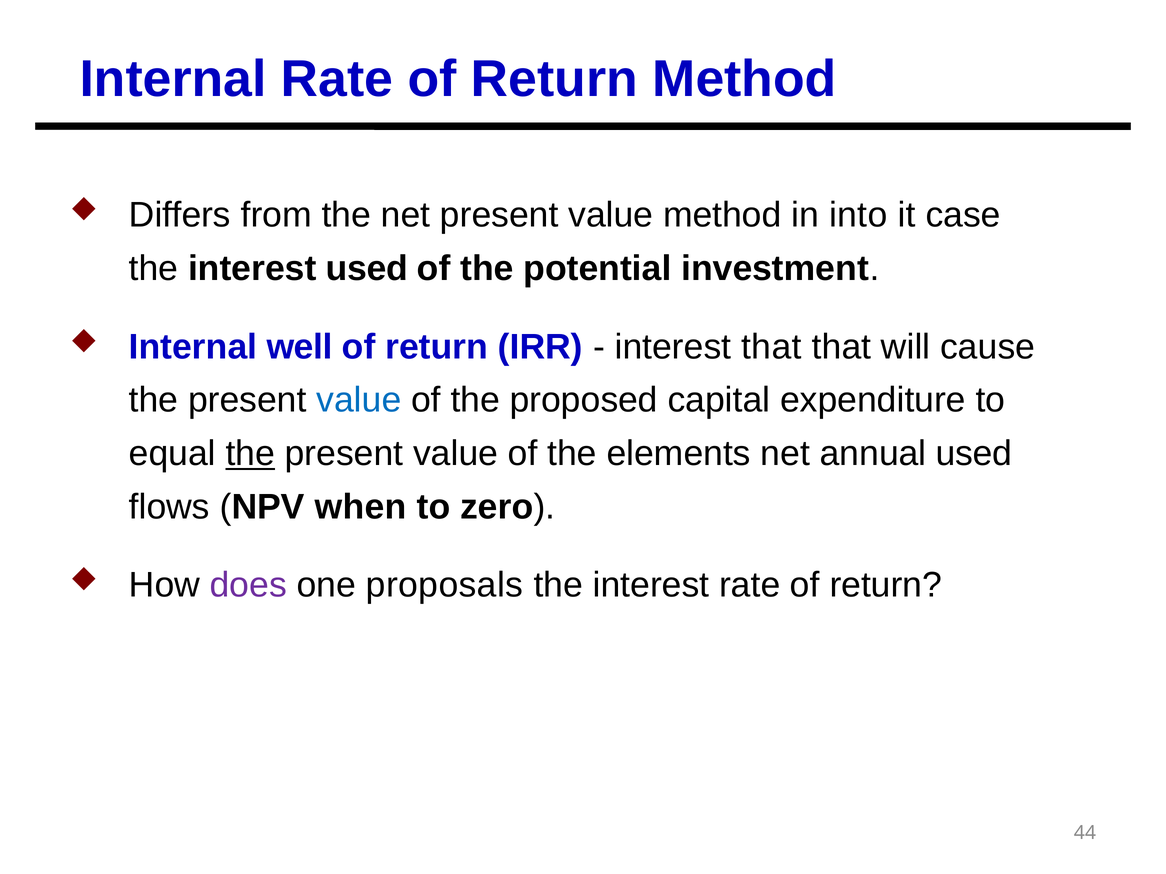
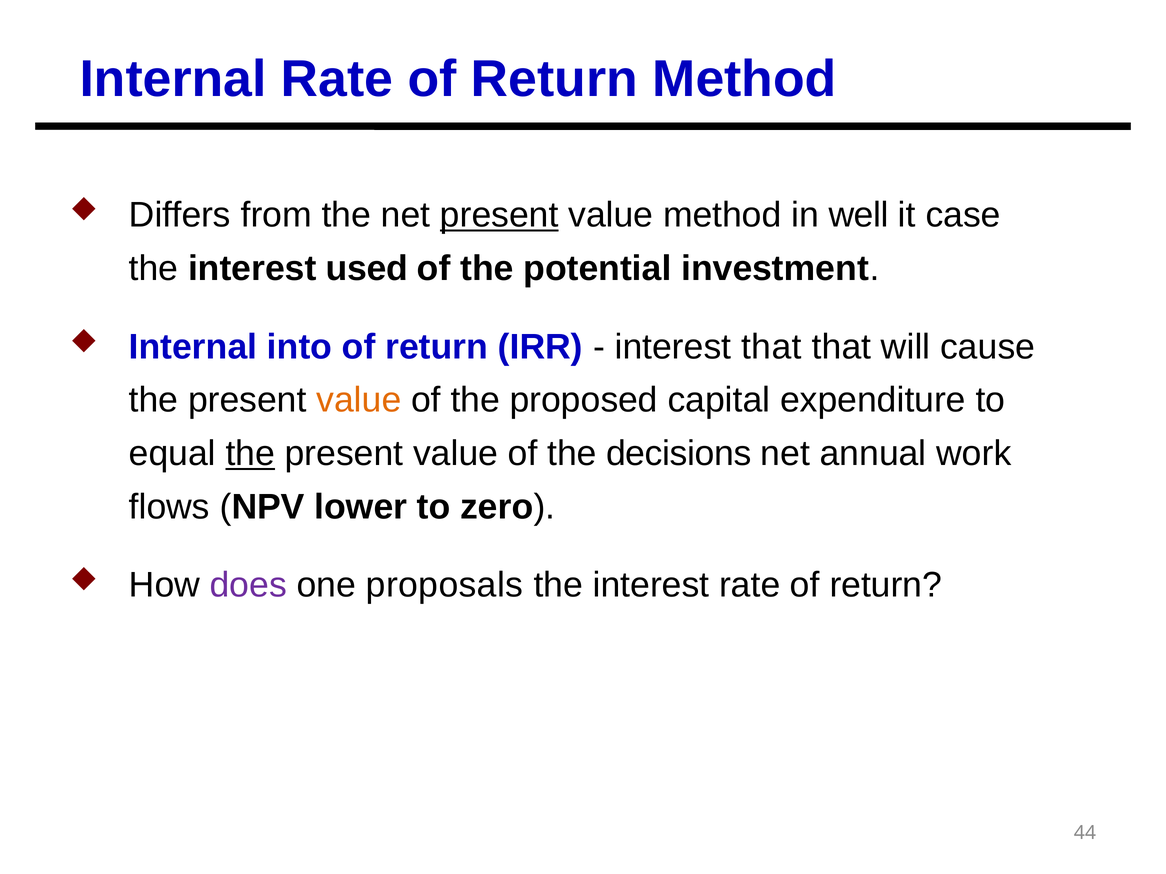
present underline: none -> present (499, 215)
into: into -> well (859, 215)
well: well -> into (300, 347)
value colour: blue -> orange (359, 400)
elements: elements -> decisions (679, 454)
annual used: used -> work (974, 454)
when: when -> lower (361, 507)
